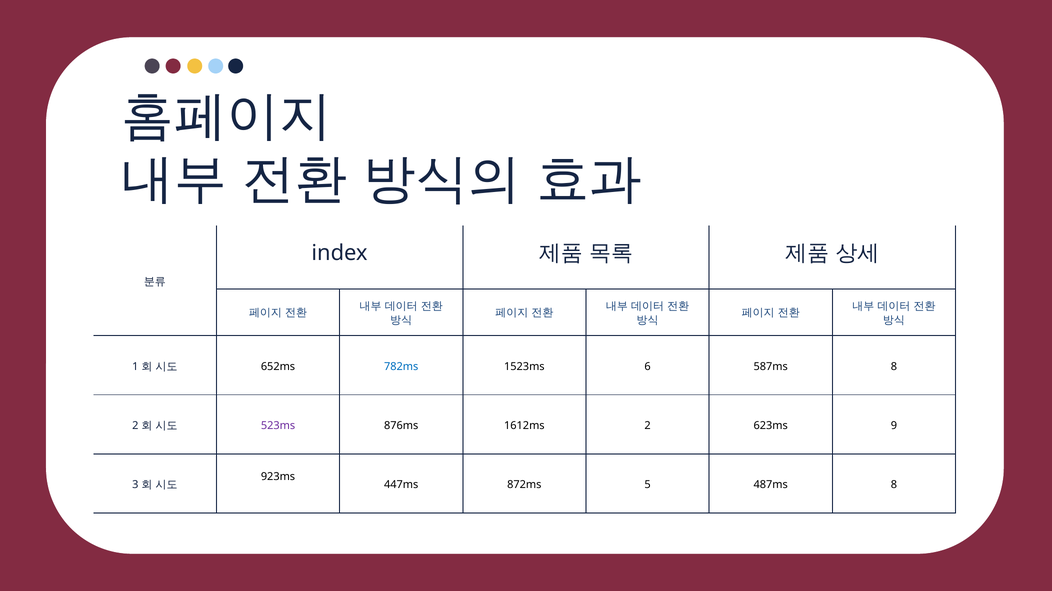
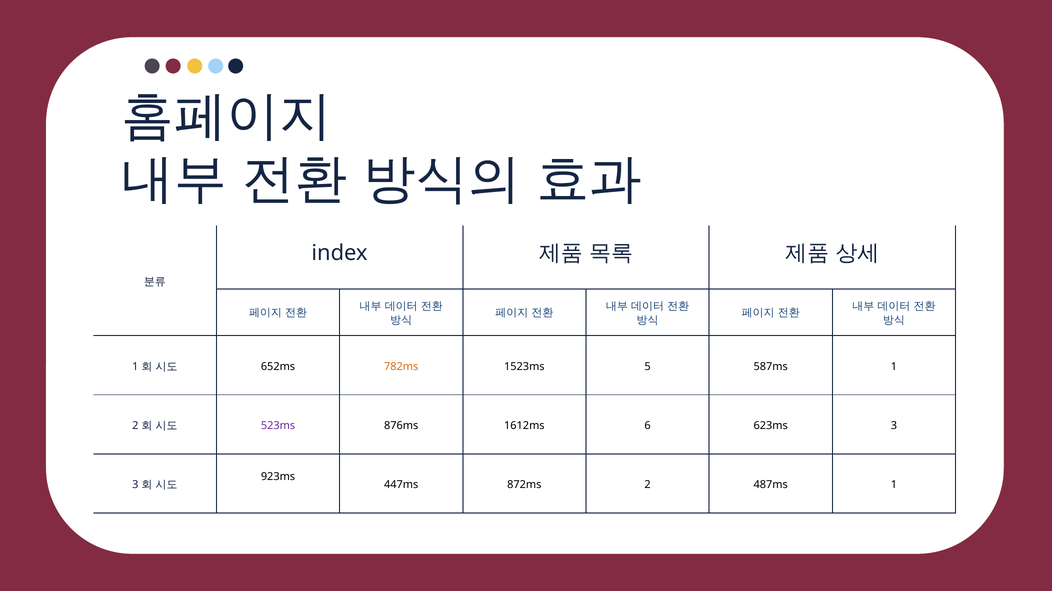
782ms colour: blue -> orange (401, 367)
6: 6 -> 5 (648, 367)
587ms 8: 8 -> 1 (894, 367)
1612ms 2: 2 -> 6 (648, 426)
623ms 9: 9 -> 3 (894, 426)
872ms 5: 5 -> 2 (648, 485)
487ms 8: 8 -> 1 (894, 485)
